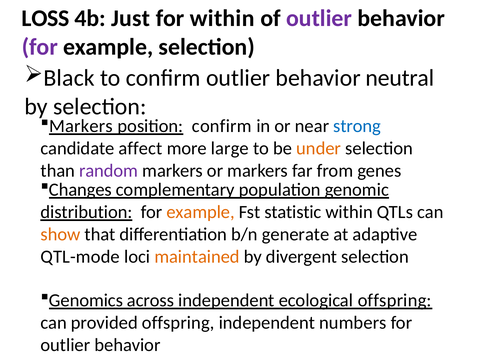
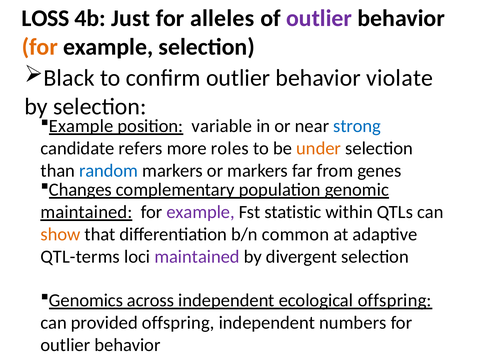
for within: within -> alleles (222, 18)
for colour: purple -> orange (40, 47)
neutral: neutral -> violate (400, 78)
Markers: Markers -> Example (81, 126)
position confirm: confirm -> variable (222, 126)
affect: affect -> refers (141, 148)
large: large -> roles (230, 148)
random colour: purple -> blue (109, 171)
distribution: distribution -> maintained (86, 212)
example colour: orange -> purple (201, 212)
generate: generate -> common (296, 234)
QTL-mode: QTL-mode -> QTL-terms (80, 256)
maintained colour: orange -> purple (197, 256)
